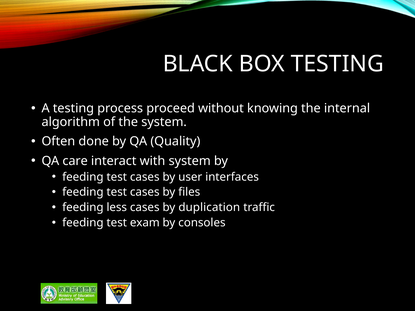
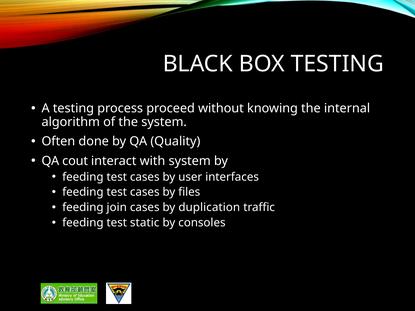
care: care -> cout (75, 161)
less: less -> join (117, 208)
exam: exam -> static (145, 223)
